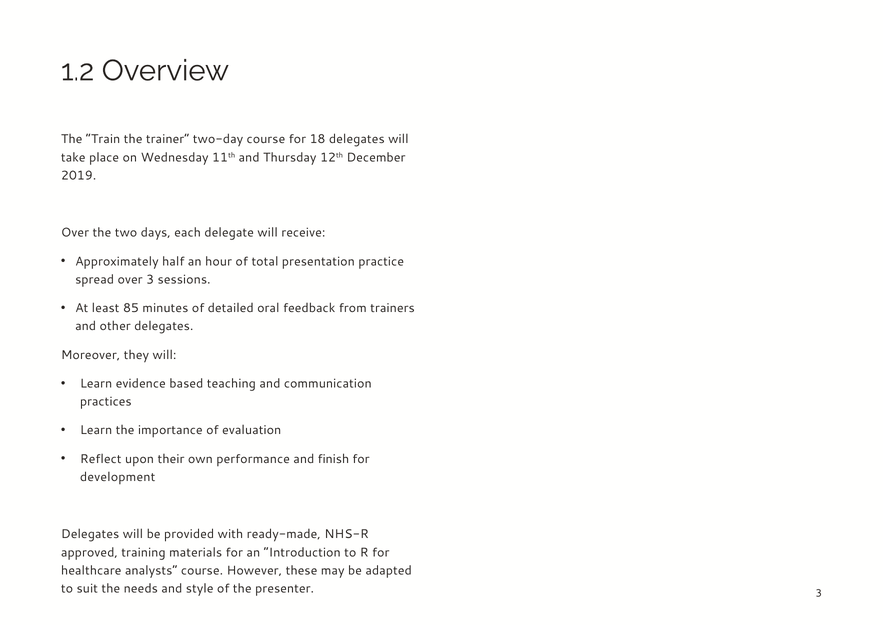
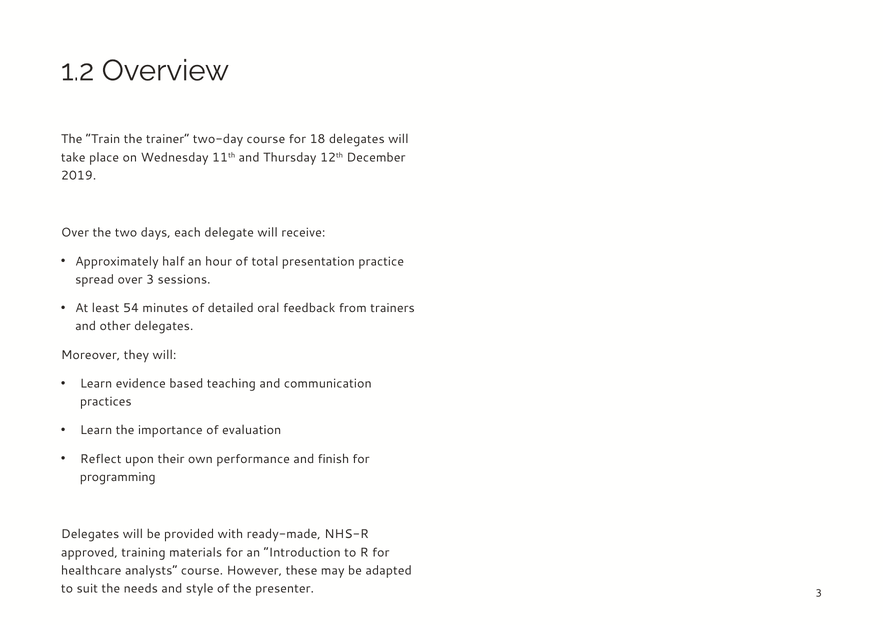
85: 85 -> 54 (131, 308)
development: development -> programming (118, 477)
